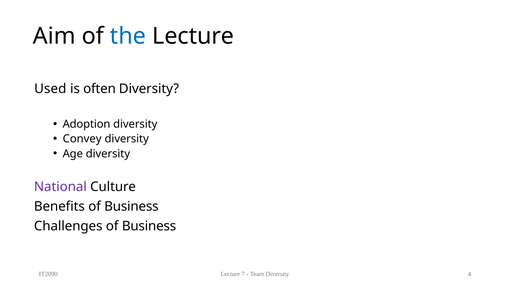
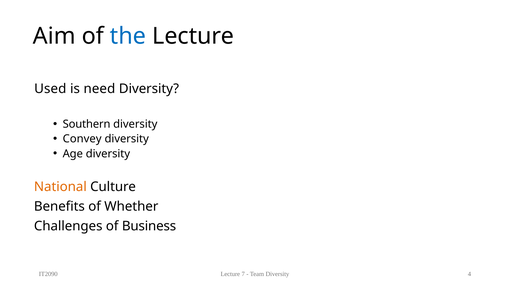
often: often -> need (99, 89)
Adoption: Adoption -> Southern (87, 124)
National colour: purple -> orange (60, 187)
Benefits of Business: Business -> Whether (131, 206)
